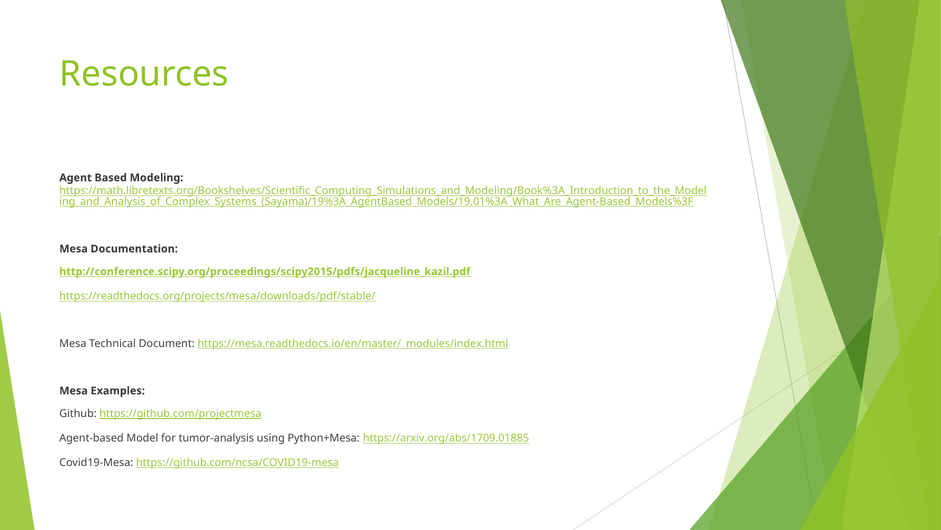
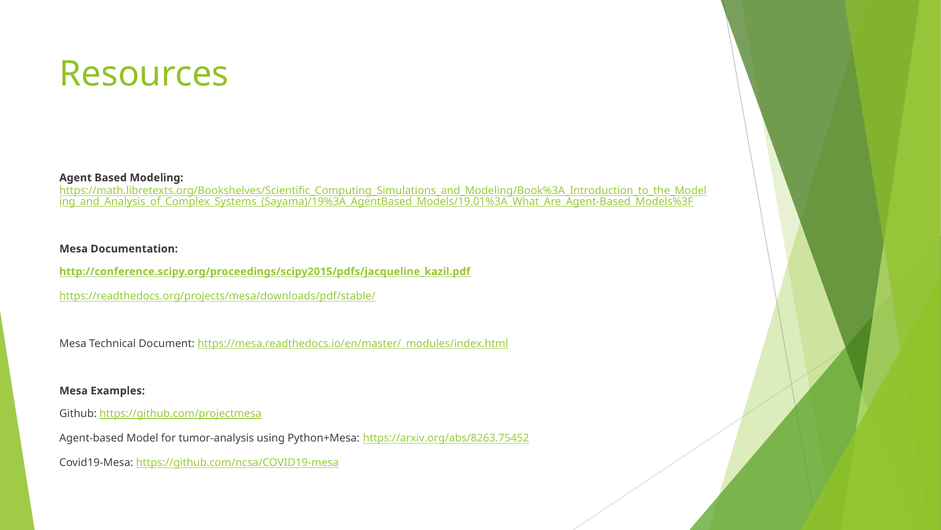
https://arxiv.org/abs/1709.01885: https://arxiv.org/abs/1709.01885 -> https://arxiv.org/abs/8263.75452 (446, 438)
